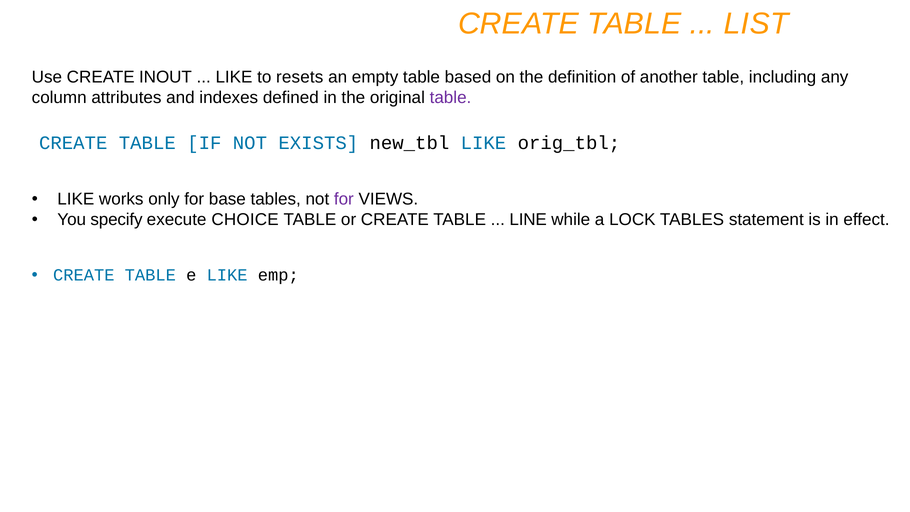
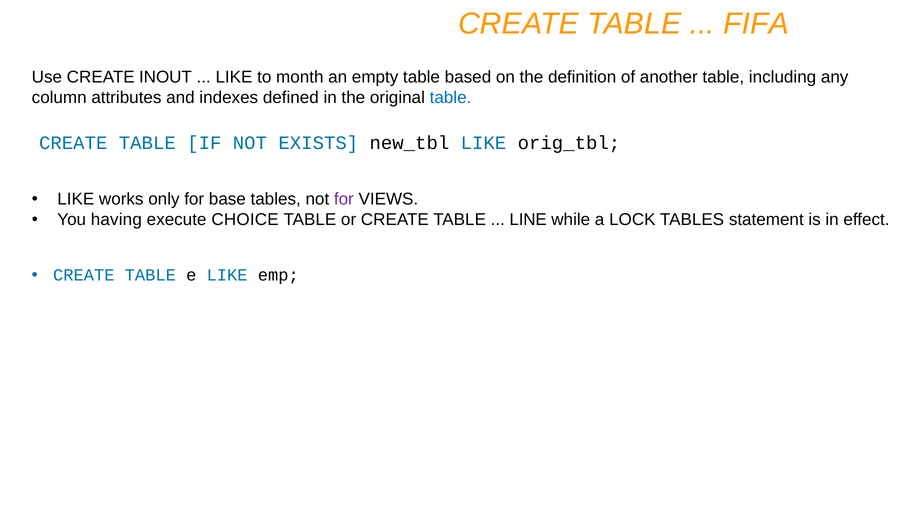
LIST: LIST -> FIFA (756, 24)
resets: resets -> month (300, 77)
table colour: purple -> blue (450, 98)
specify: specify -> having (116, 220)
